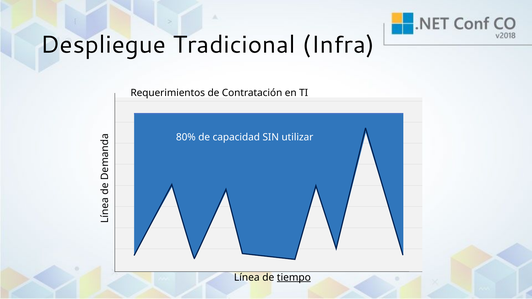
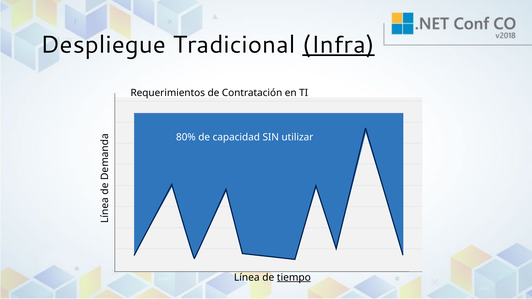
Infra underline: none -> present (339, 45)
